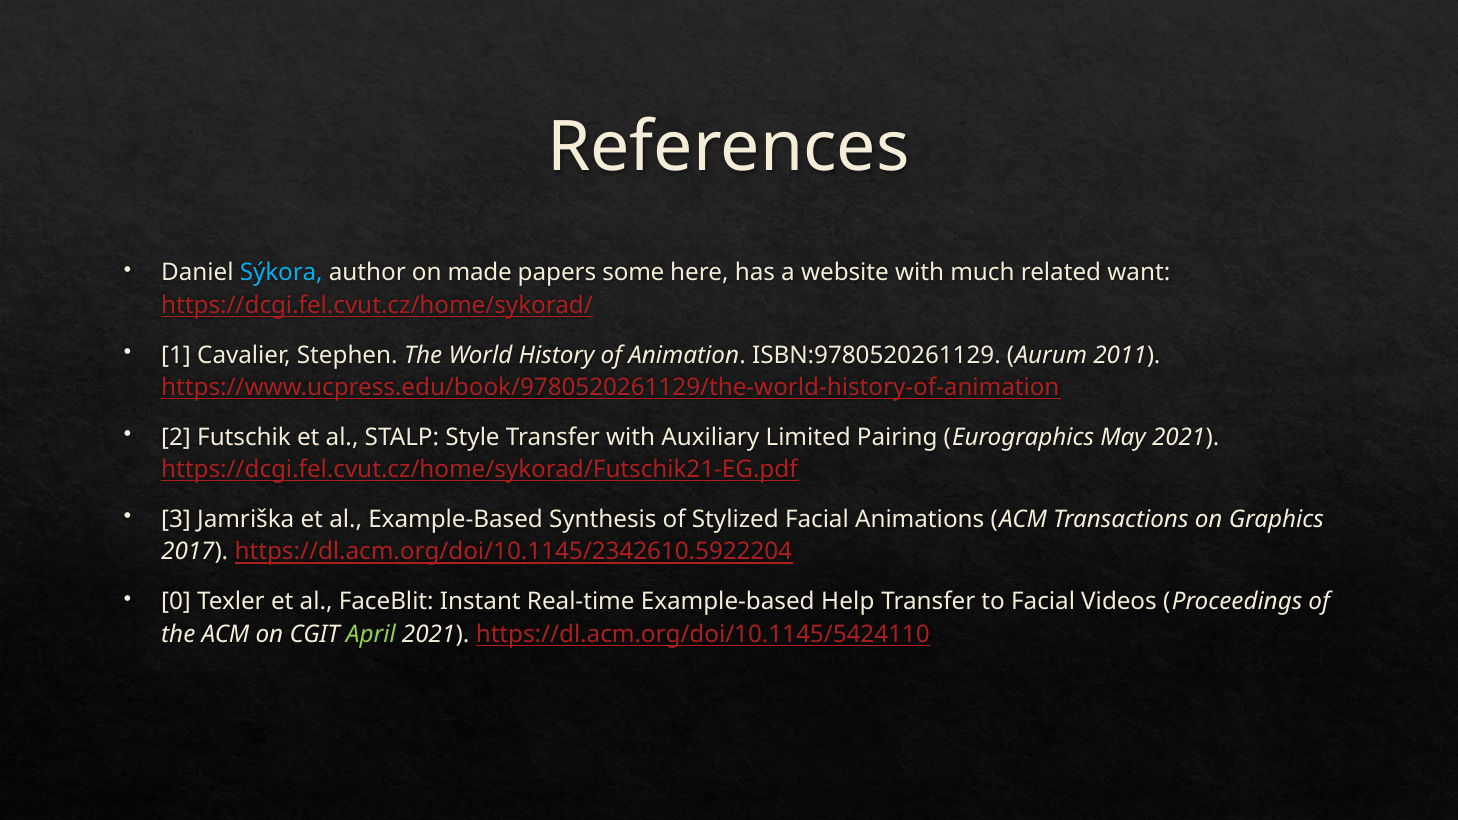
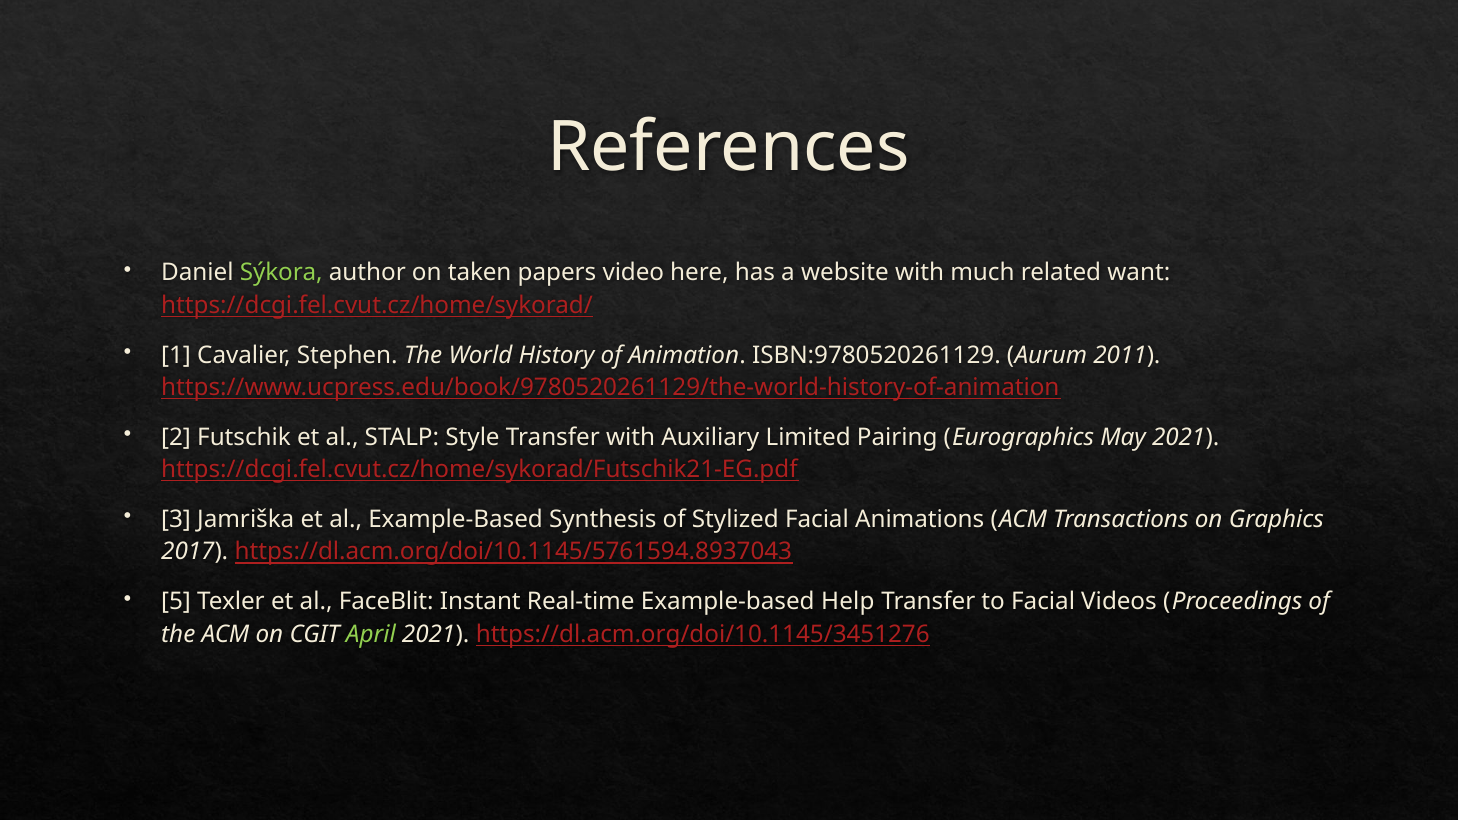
Sýkora colour: light blue -> light green (281, 273)
made: made -> taken (480, 273)
some: some -> video (633, 273)
https://dl.acm.org/doi/10.1145/2342610.5922204: https://dl.acm.org/doi/10.1145/2342610.5922204 -> https://dl.acm.org/doi/10.1145/5761594.8937043 (513, 552)
0: 0 -> 5 (176, 602)
https://dl.acm.org/doi/10.1145/5424110: https://dl.acm.org/doi/10.1145/5424110 -> https://dl.acm.org/doi/10.1145/3451276 (703, 634)
